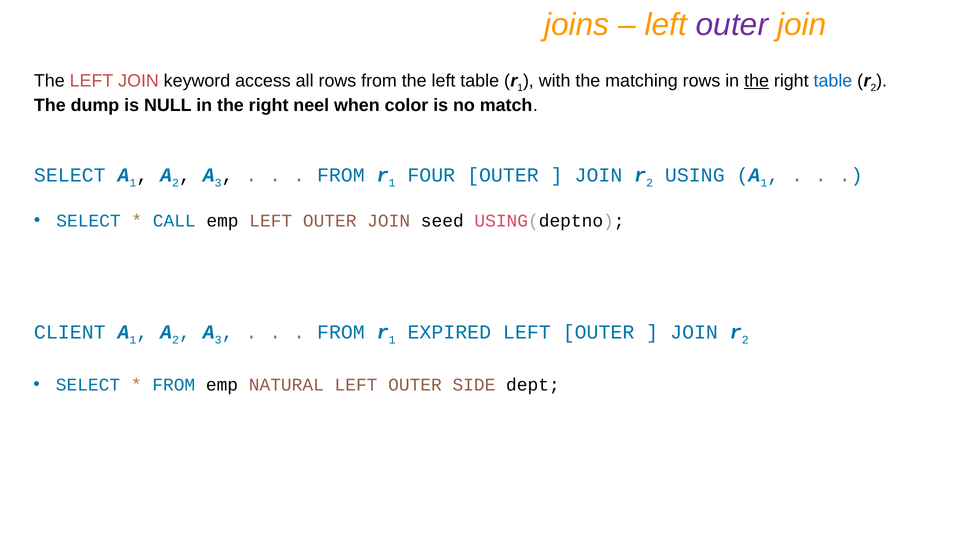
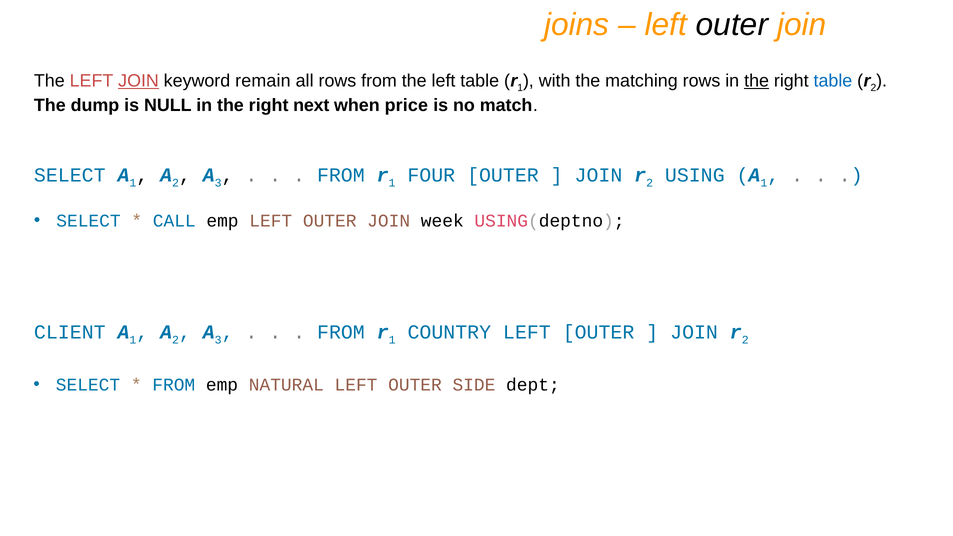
outer colour: purple -> black (732, 25)
JOIN underline: none -> present (139, 81)
access: access -> remain (263, 81)
neel: neel -> next (311, 105)
color: color -> price (406, 105)
seed: seed -> week (442, 221)
EXPIRED: EXPIRED -> COUNTRY (449, 332)
